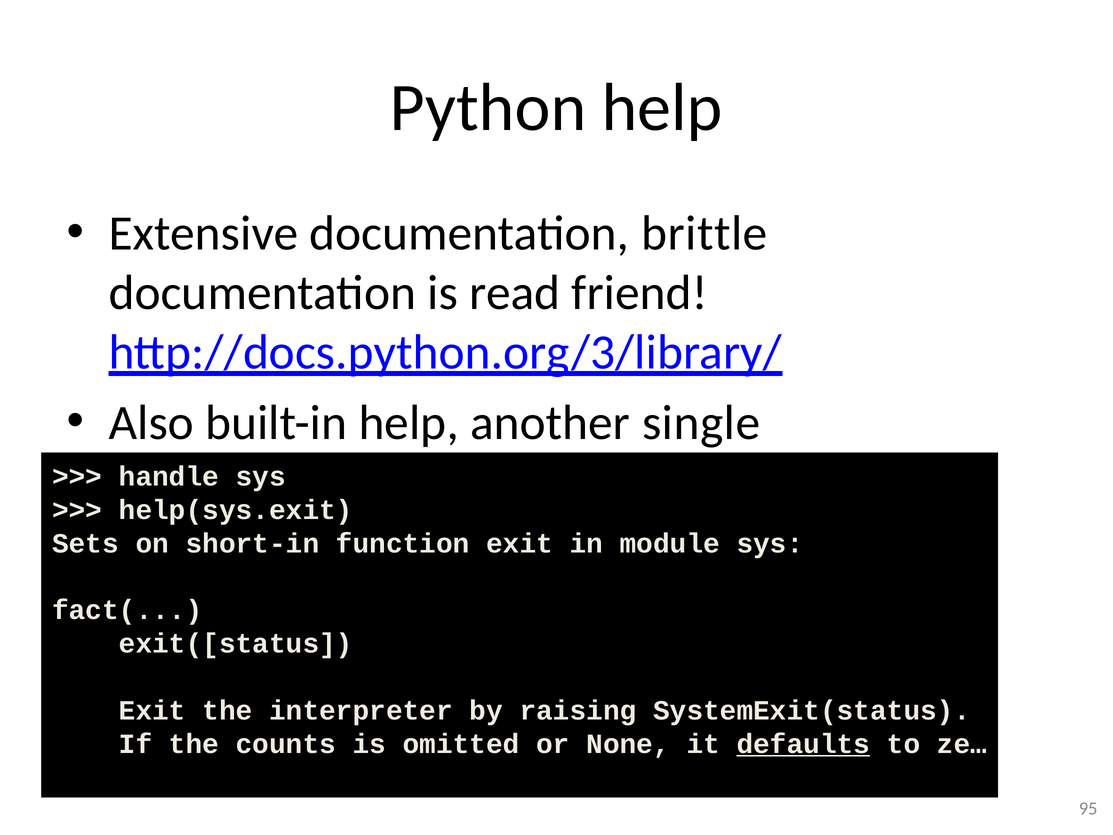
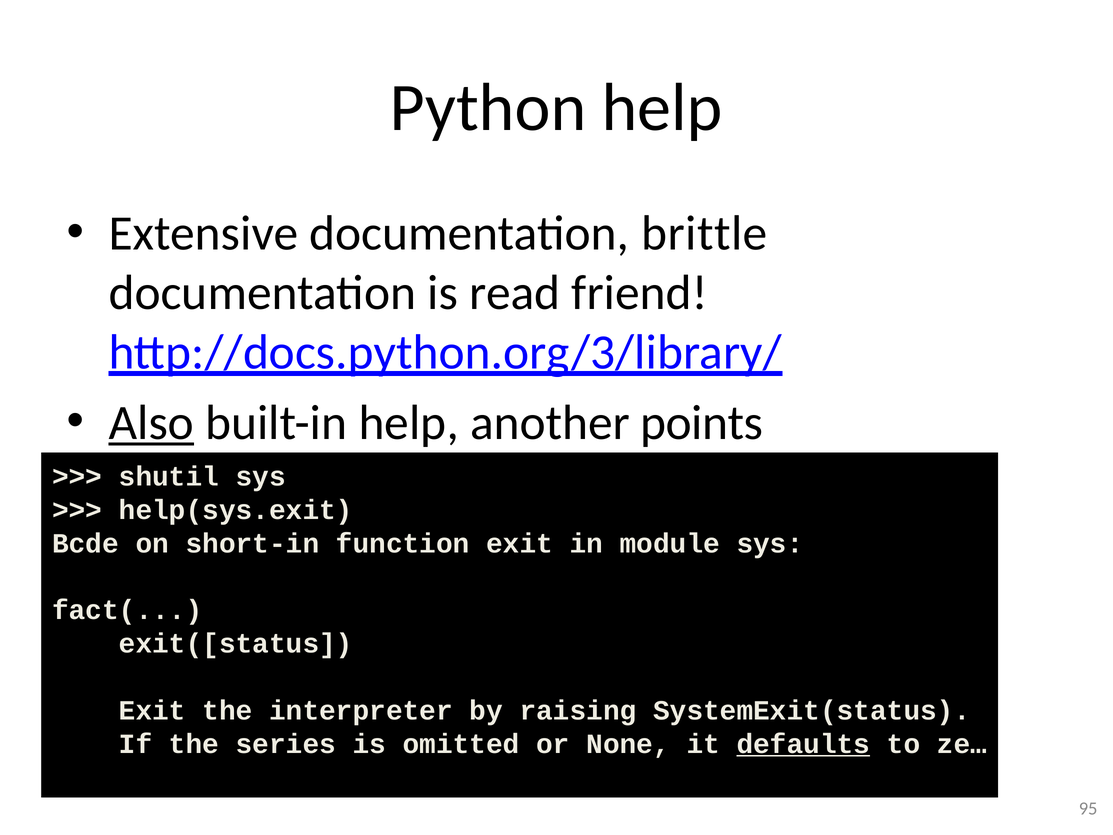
Also underline: none -> present (151, 423)
single: single -> points (702, 423)
handle: handle -> shutil (169, 477)
Sets: Sets -> Bcde (85, 543)
counts: counts -> series (286, 744)
